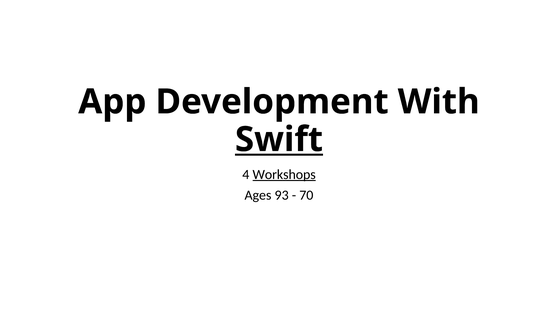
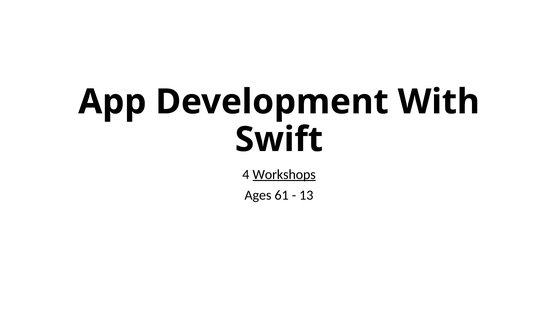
Swift underline: present -> none (279, 139)
93: 93 -> 61 (282, 195)
70: 70 -> 13 (306, 195)
